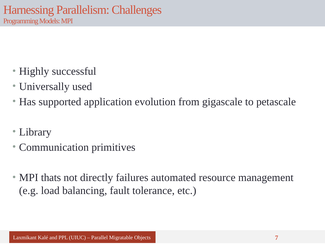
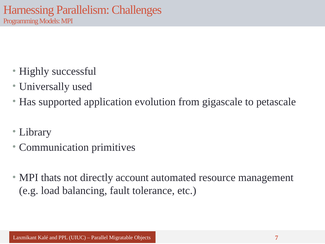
failures: failures -> account (132, 177)
